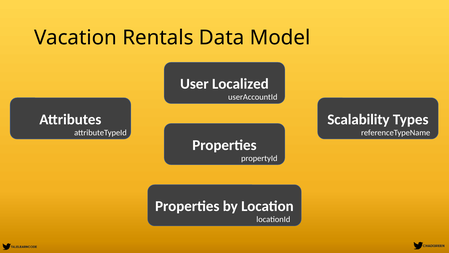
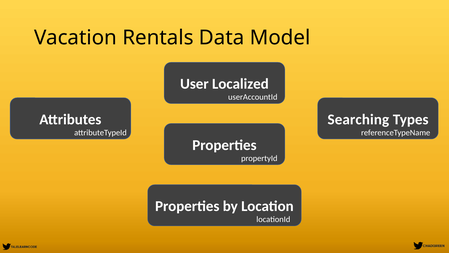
Scalability: Scalability -> Searching (358, 119)
